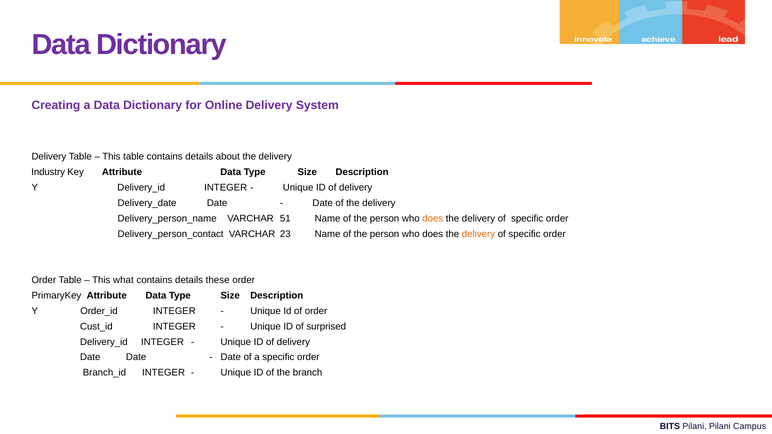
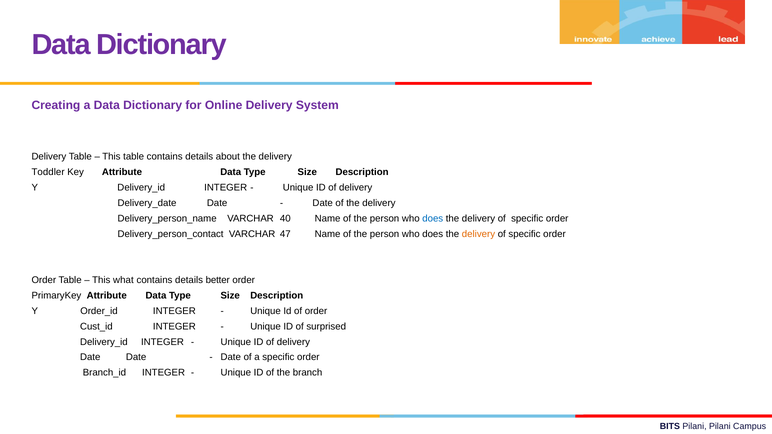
Industry: Industry -> Toddler (48, 172)
51: 51 -> 40 (285, 219)
does colour: orange -> blue (433, 219)
23: 23 -> 47 (285, 234)
these: these -> better (218, 280)
